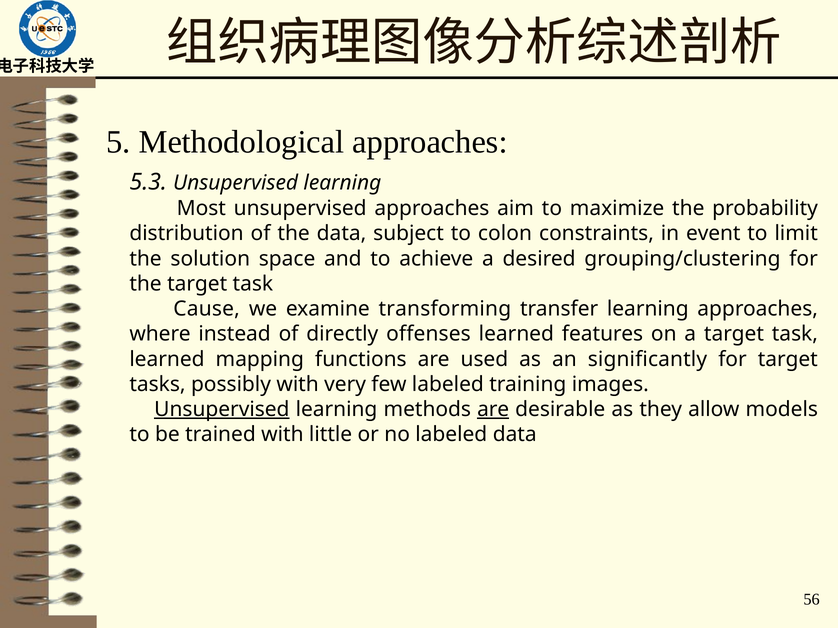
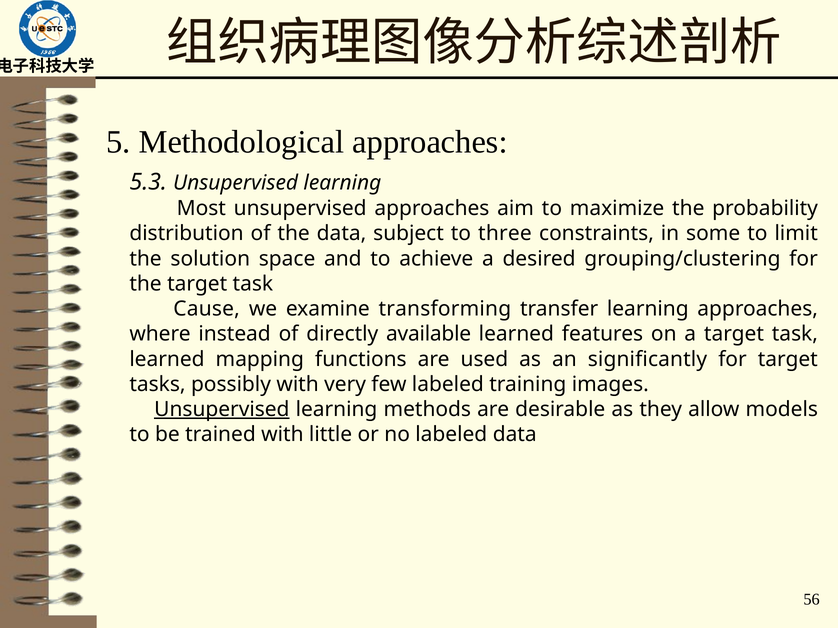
colon: colon -> three (505, 234)
event: event -> some (713, 234)
offenses: offenses -> available (429, 334)
are underline: present -> none (493, 410)
